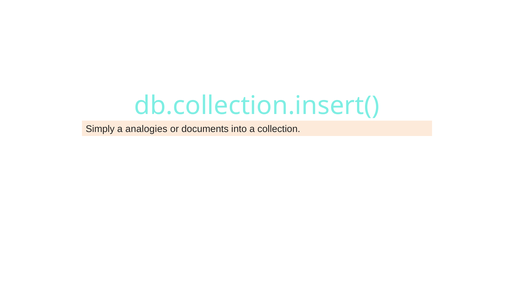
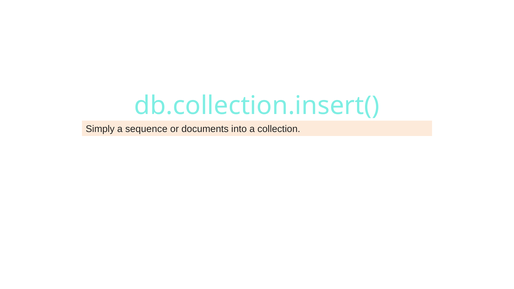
analogies: analogies -> sequence (146, 129)
